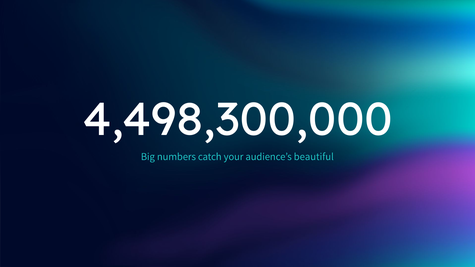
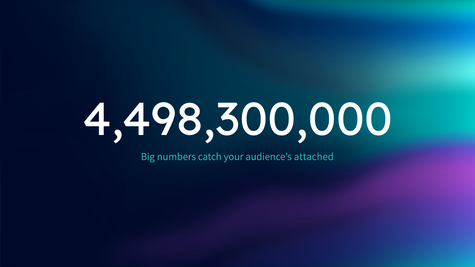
beautiful: beautiful -> attached (314, 157)
